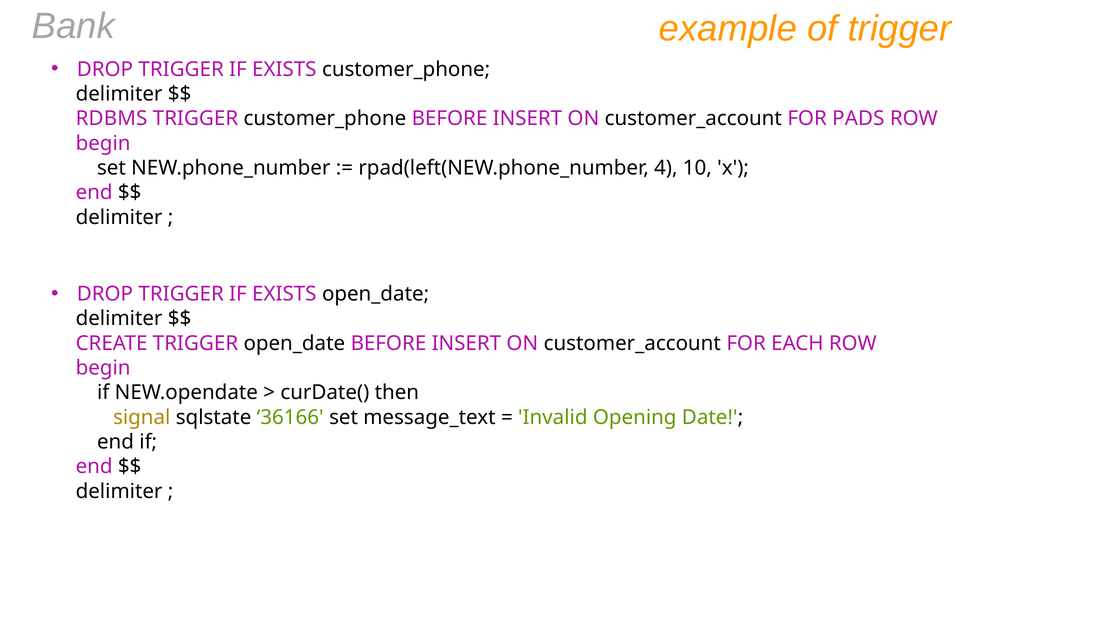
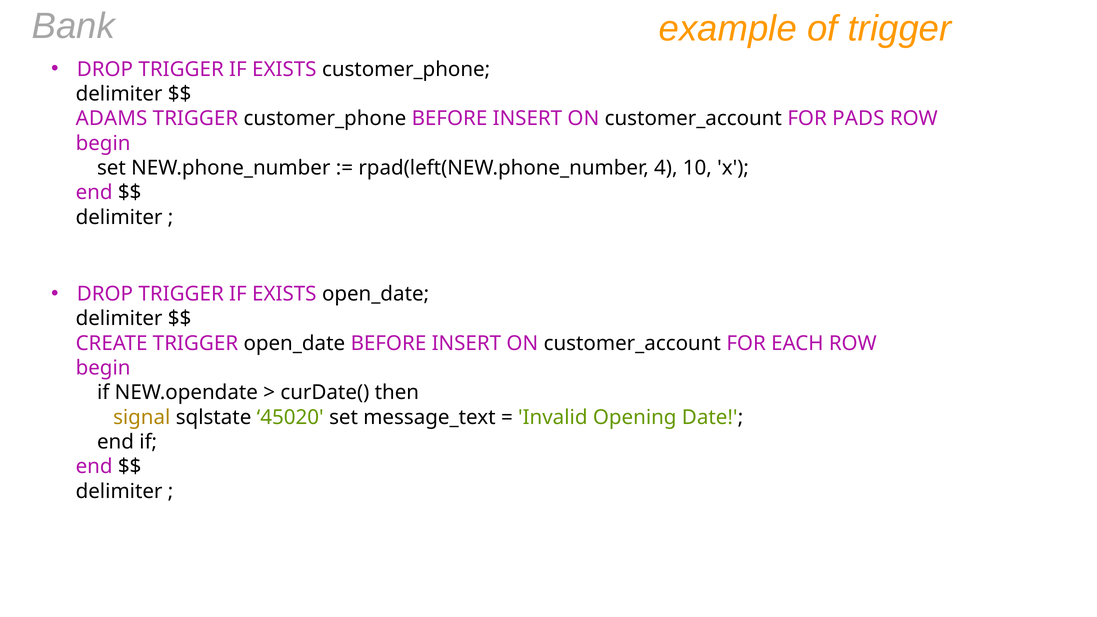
RDBMS: RDBMS -> ADAMS (112, 119)
36166: 36166 -> 45020 (290, 417)
